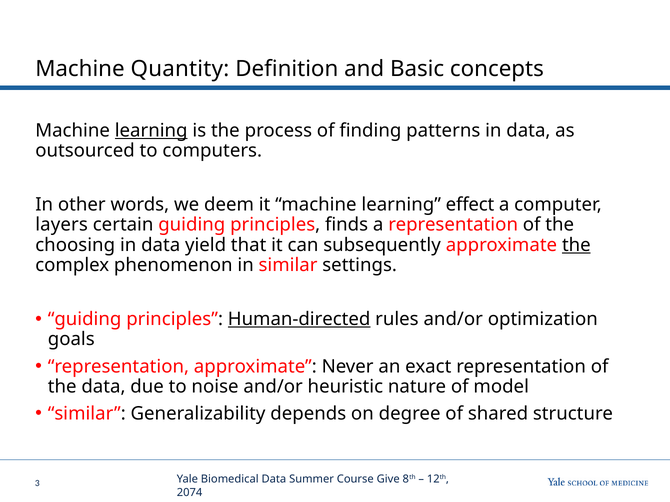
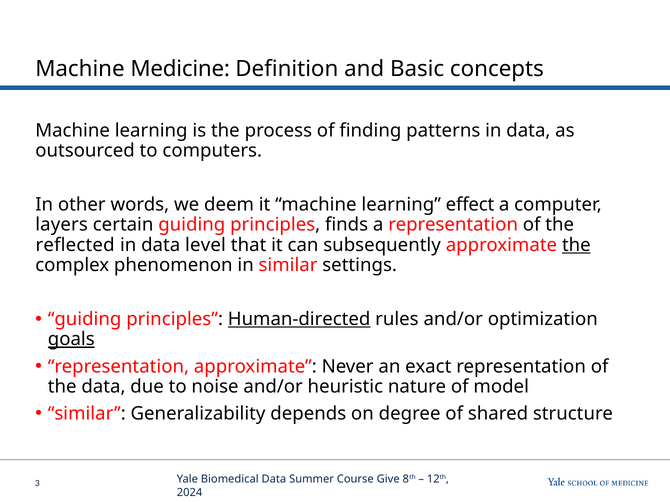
Quantity: Quantity -> Medicine (180, 69)
learning underline: present -> none (151, 131)
choosing: choosing -> reflected (75, 245)
yield: yield -> level (205, 245)
goals underline: none -> present (71, 340)
2074: 2074 -> 2024 (190, 493)
